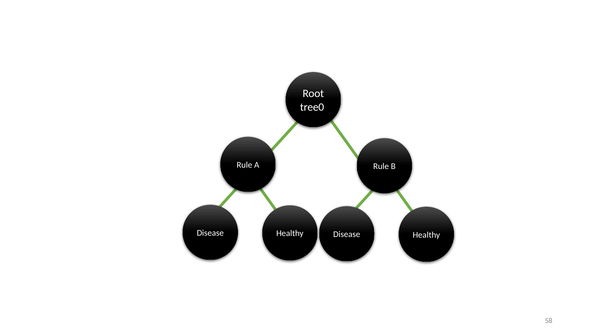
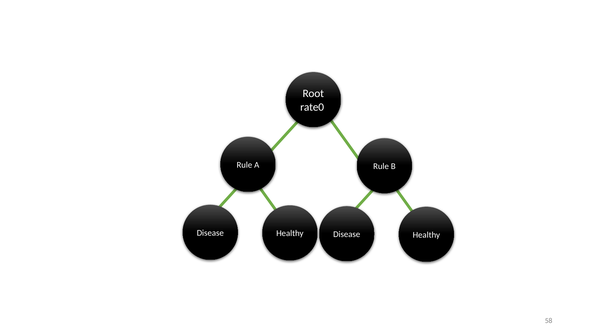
tree0: tree0 -> rate0 (312, 107)
